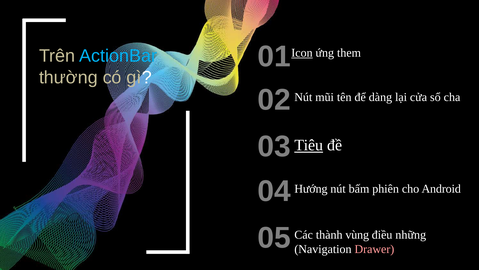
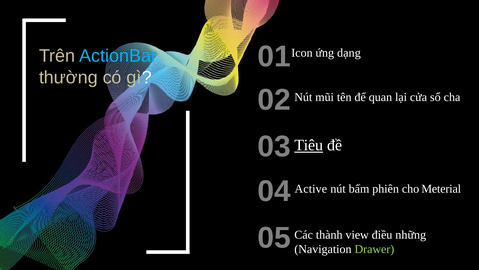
Icon underline: present -> none (302, 53)
them: them -> dạng (349, 53)
dàng: dàng -> quan (380, 97)
Hướng: Hướng -> Active (311, 188)
Android: Android -> Meterial (441, 188)
vùng: vùng -> view (357, 234)
Drawer colour: pink -> light green (374, 249)
